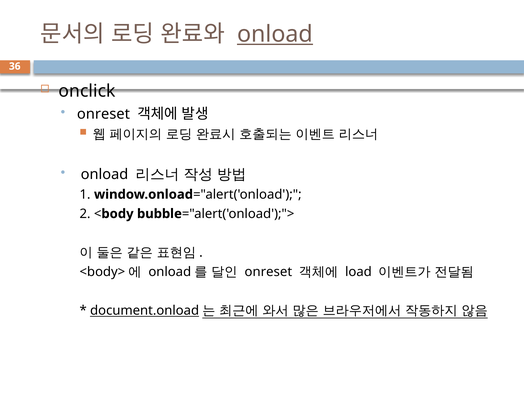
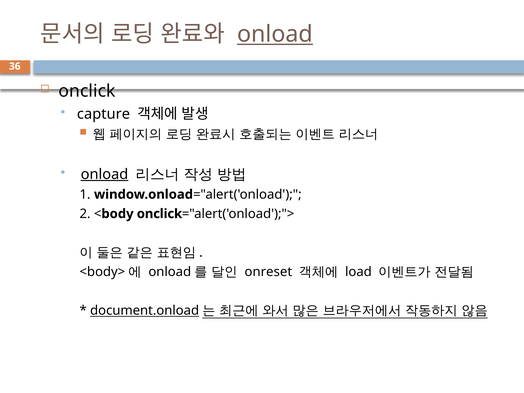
onreset: onreset -> capture (103, 114)
onload underline: none -> present (104, 174)
bubble: bubble -> onclick (159, 214)
